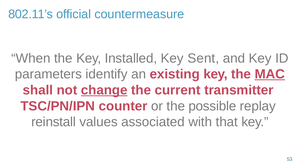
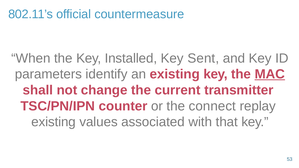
change underline: present -> none (104, 90)
possible: possible -> connect (212, 106)
reinstall: reinstall -> existing (54, 122)
